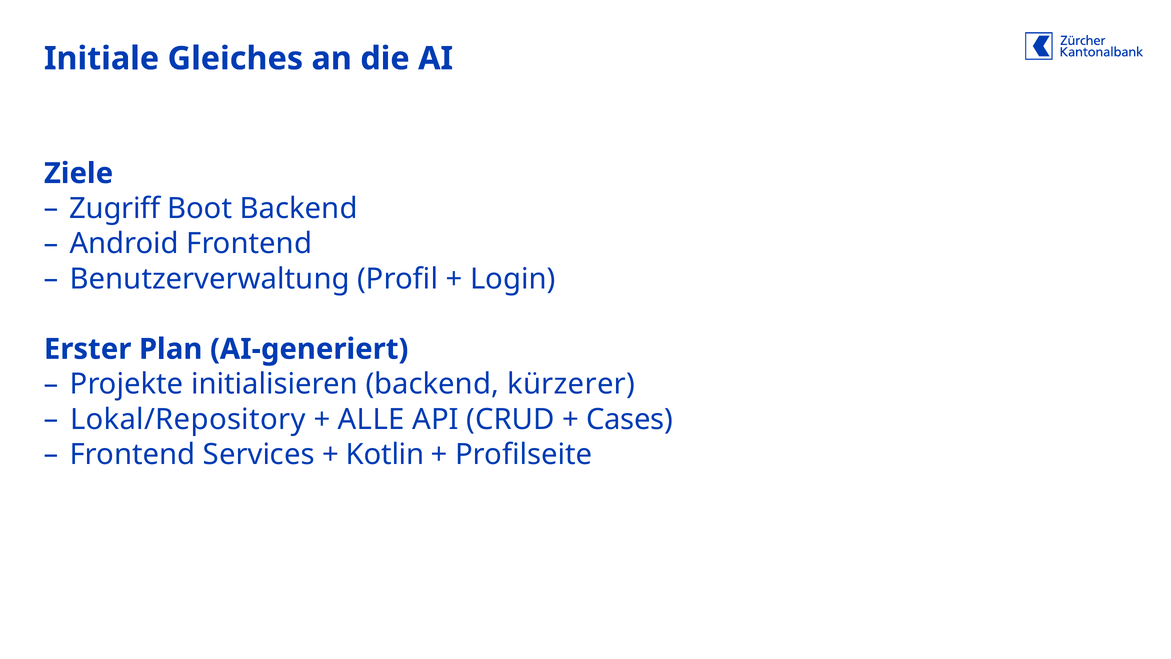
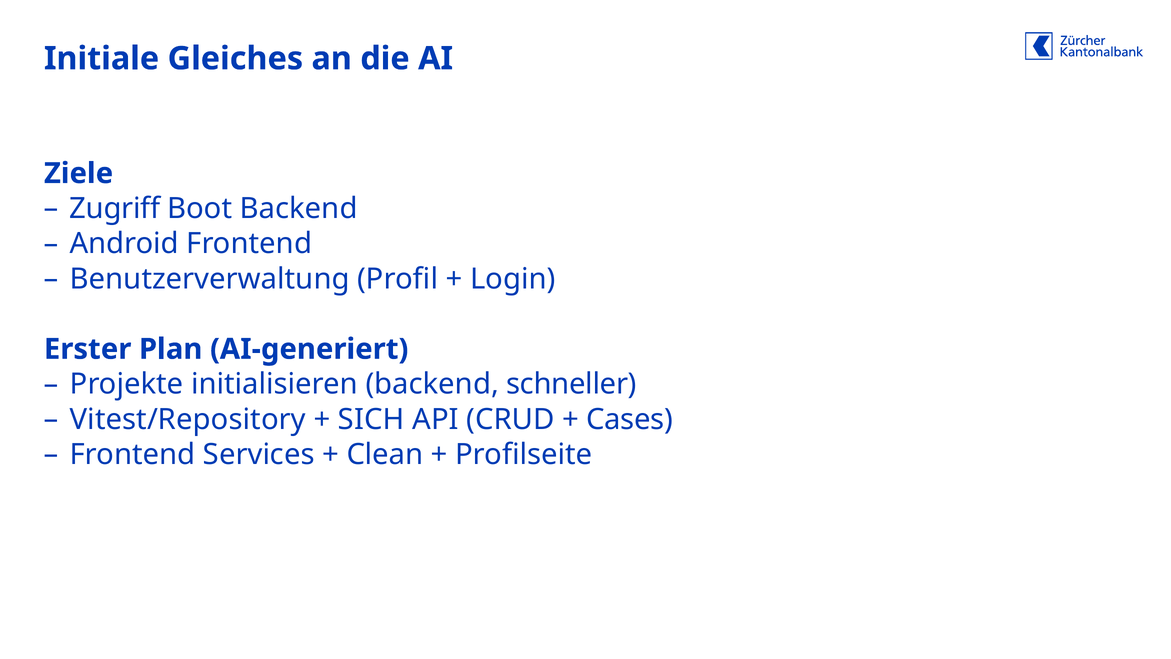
kürzerer: kürzerer -> schneller (571, 384)
Lokal/Repository: Lokal/Repository -> Vitest/Repository (188, 419)
ALLE: ALLE -> SICH (371, 419)
Kotlin: Kotlin -> Clean (385, 454)
